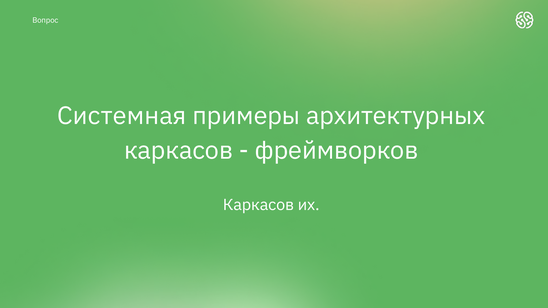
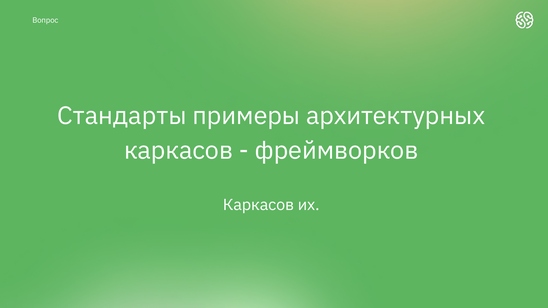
Системная: Системная -> Стандарты (122, 116)
